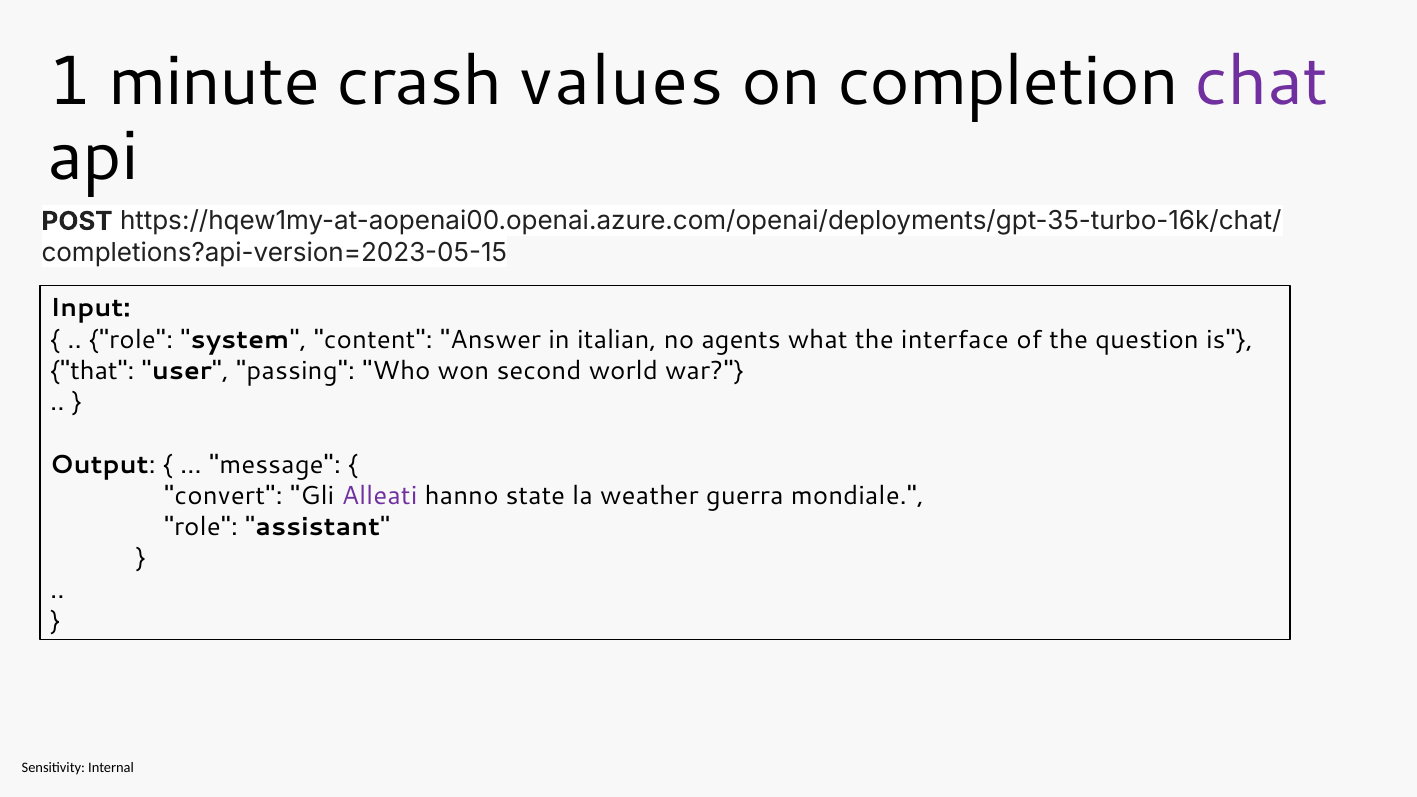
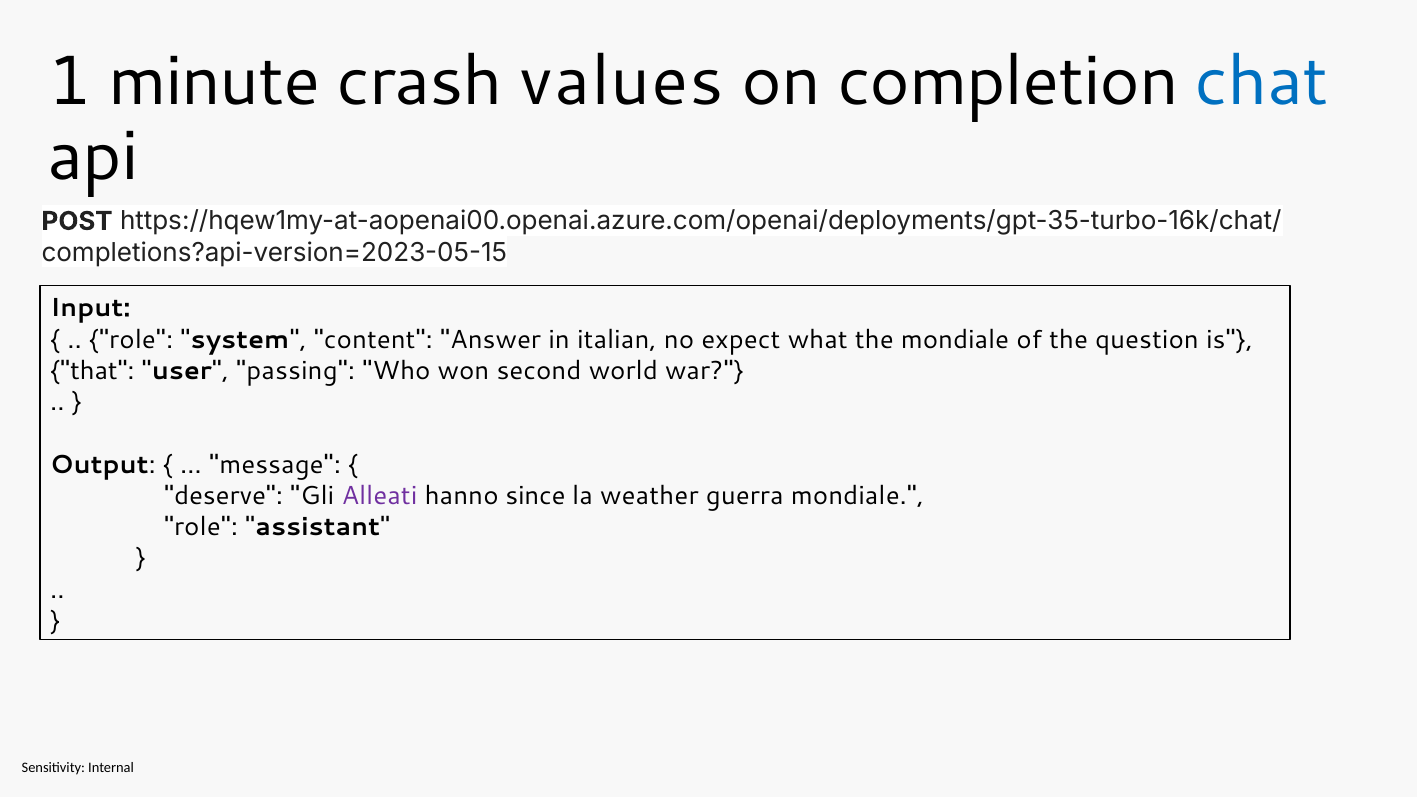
chat colour: purple -> blue (1262, 81)
agents: agents -> expect (741, 339)
the interface: interface -> mondiale (955, 339)
convert: convert -> deserve (224, 496)
state: state -> since (536, 496)
